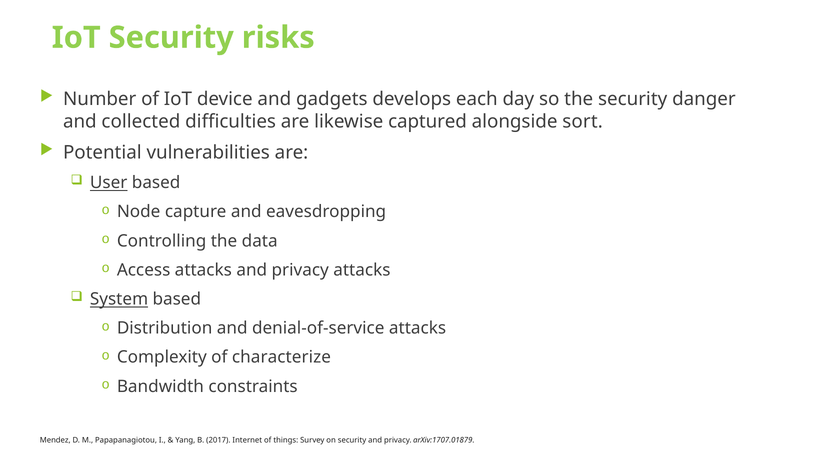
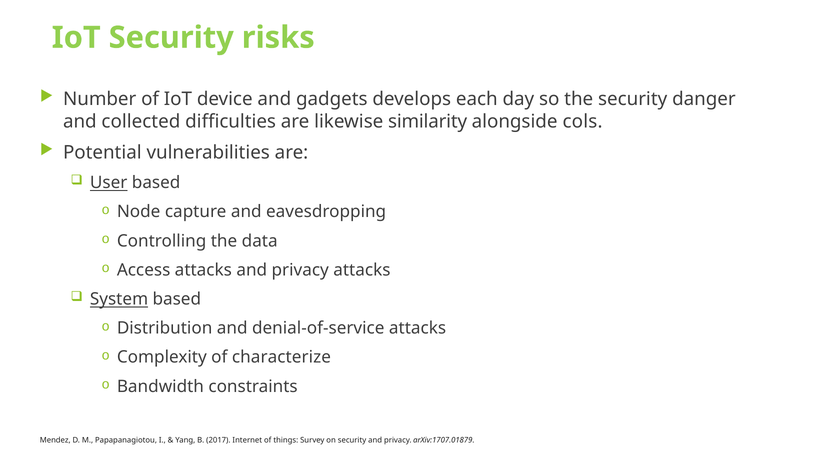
captured: captured -> similarity (428, 121)
sort: sort -> cols (583, 121)
